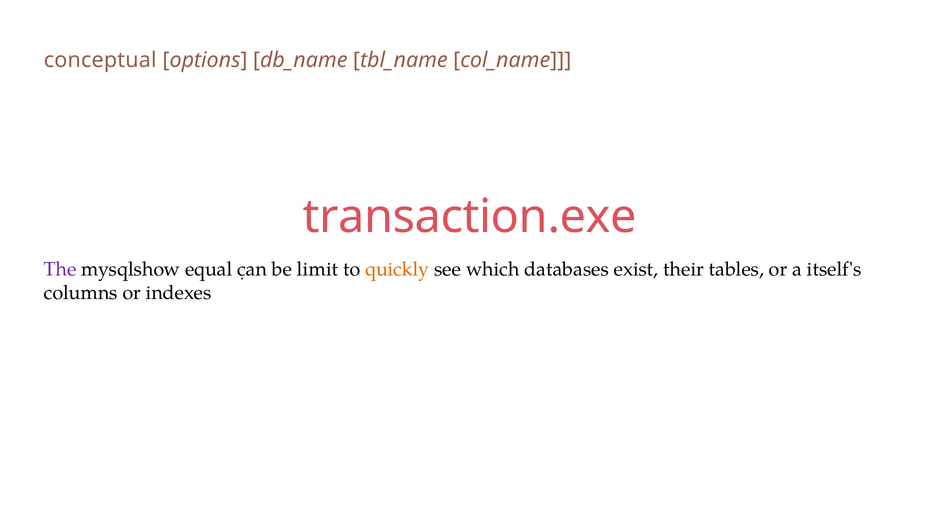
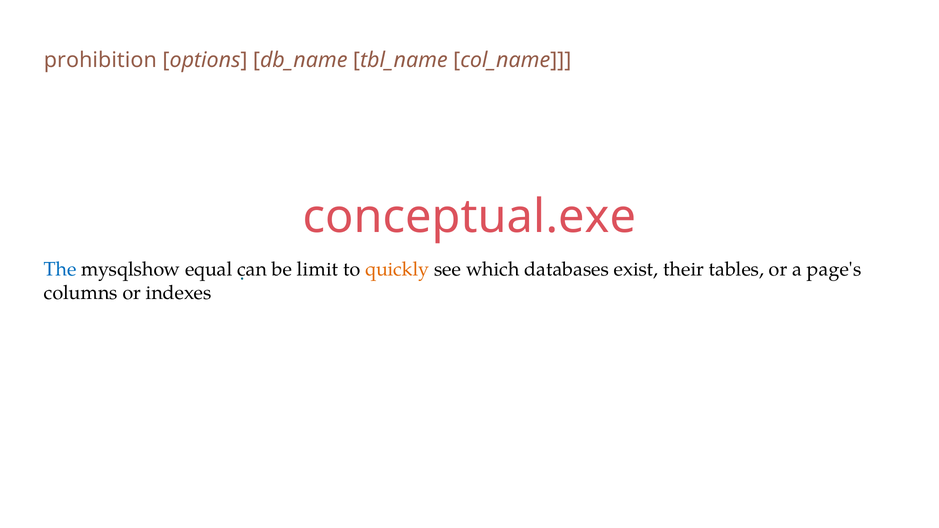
conceptual: conceptual -> prohibition (100, 60)
transaction.exe: transaction.exe -> conceptual.exe (469, 217)
The colour: purple -> blue (60, 270)
itself's: itself's -> page's (834, 270)
